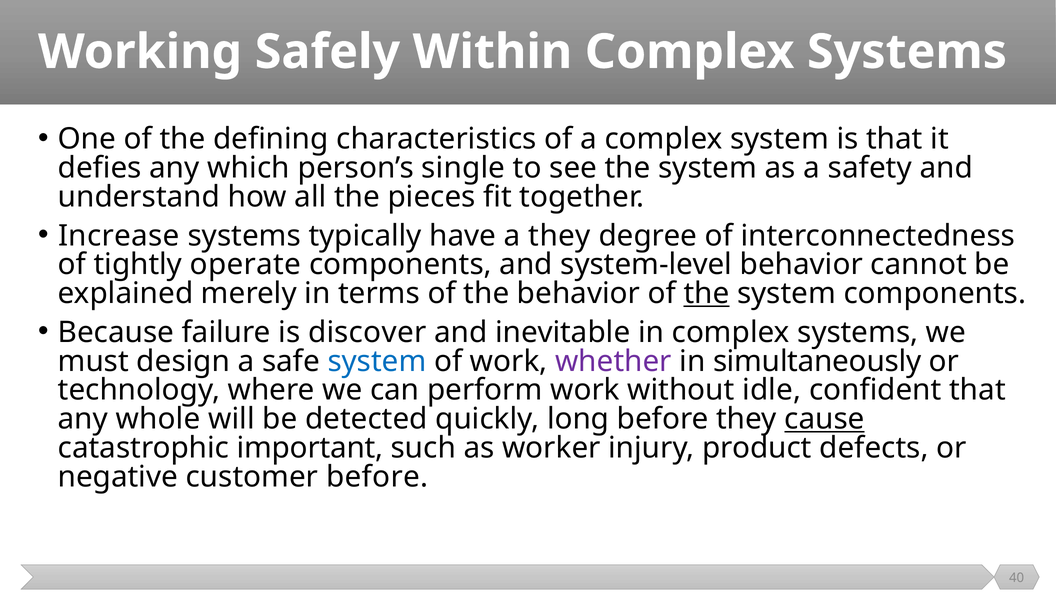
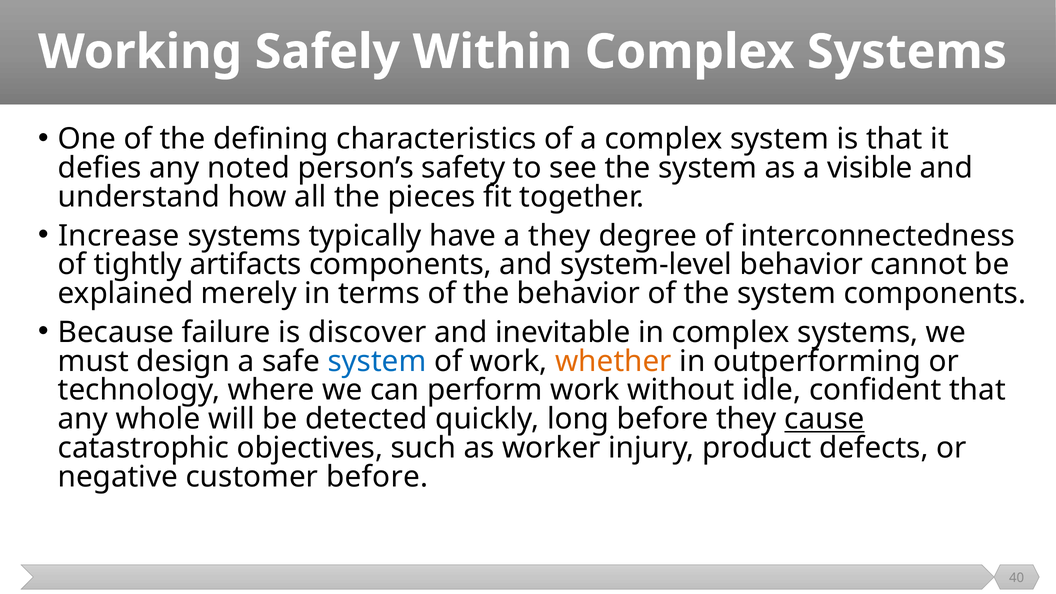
which: which -> noted (248, 168)
single: single -> safety (463, 168)
safety: safety -> visible (870, 168)
operate: operate -> artifacts (246, 265)
the underline: present -> none (706, 294)
whether colour: purple -> orange (613, 361)
simultaneously: simultaneously -> outperforming (817, 361)
important: important -> objectives (310, 448)
